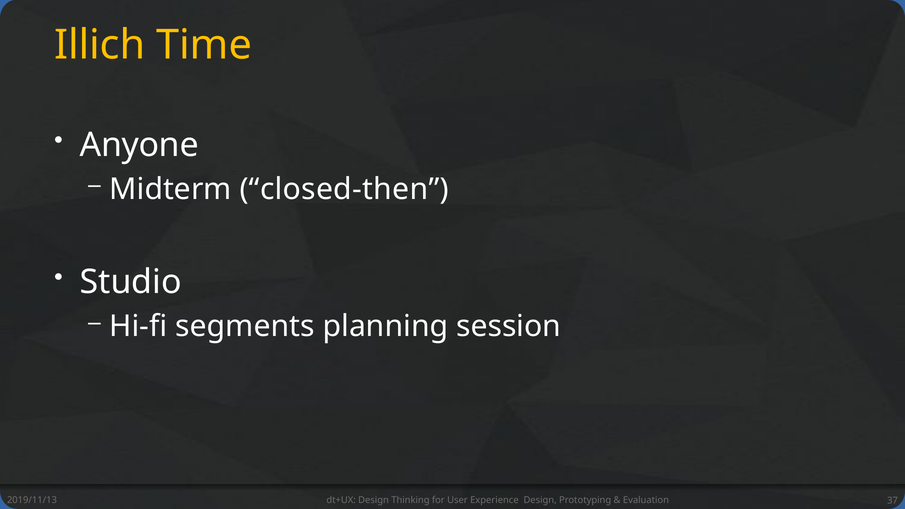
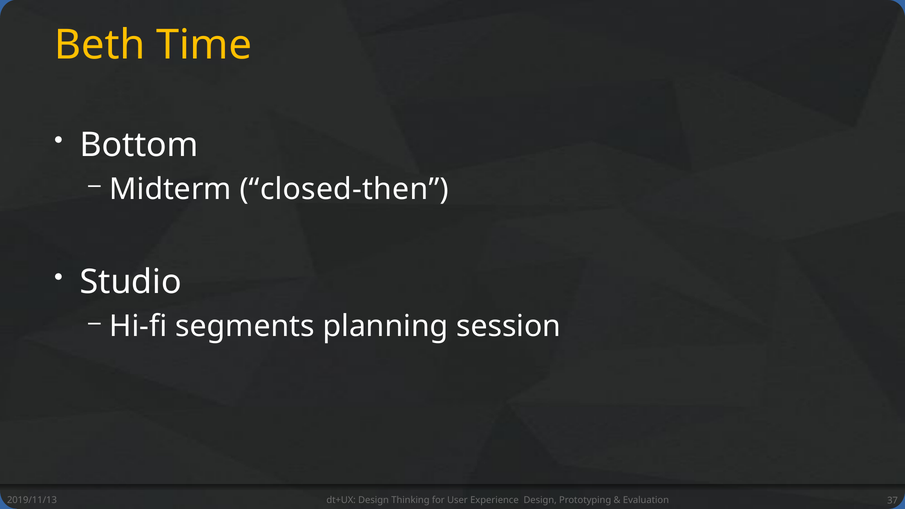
Illich: Illich -> Beth (100, 45)
Anyone: Anyone -> Bottom (139, 145)
